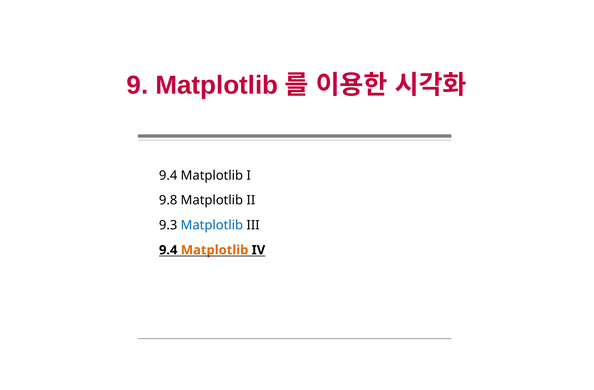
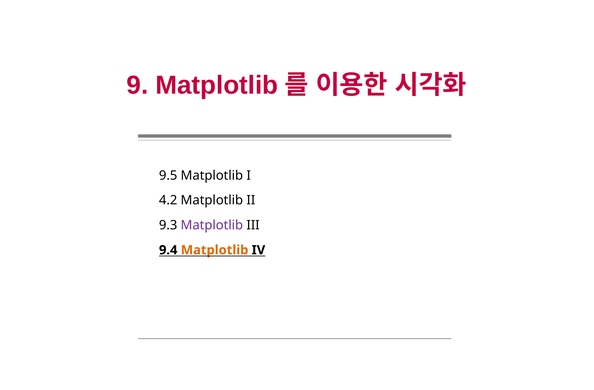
9.4: 9.4 -> 9.5 (168, 176)
9.8: 9.8 -> 4.2 (168, 200)
Matplotlib colour: blue -> purple (212, 225)
